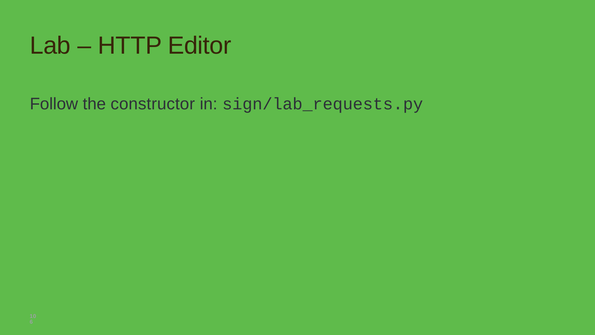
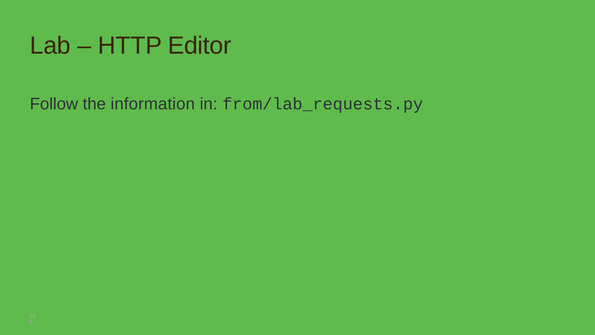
constructor: constructor -> information (153, 104)
sign/lab_requests.py: sign/lab_requests.py -> from/lab_requests.py (323, 104)
